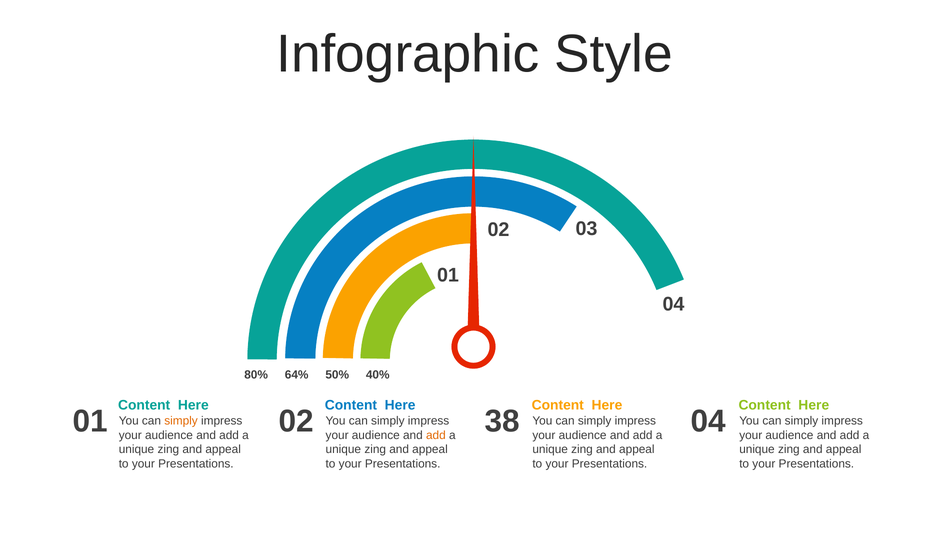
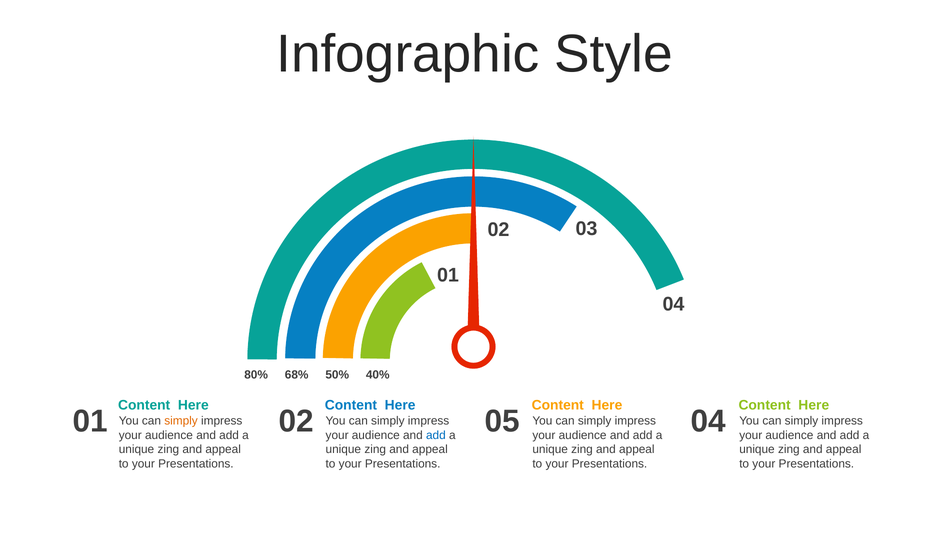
64%: 64% -> 68% (297, 374)
38: 38 -> 05 (502, 421)
add colour: orange -> blue (436, 435)
